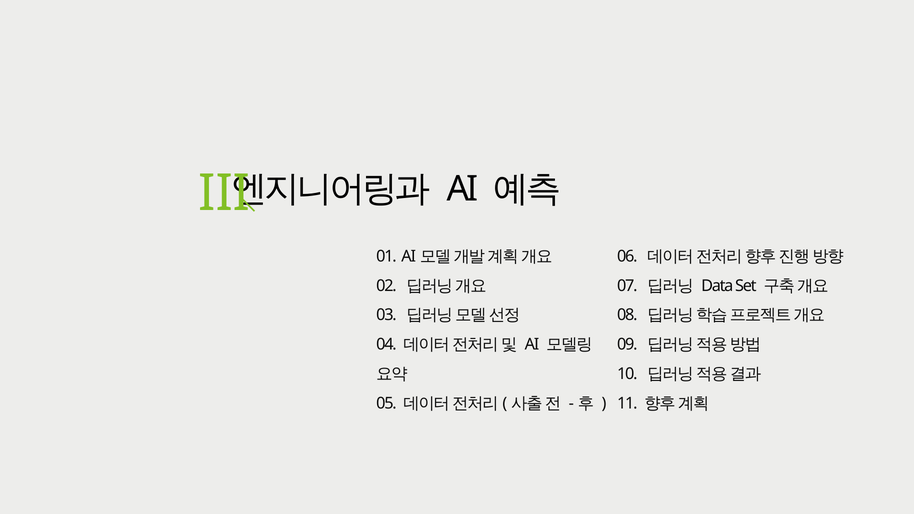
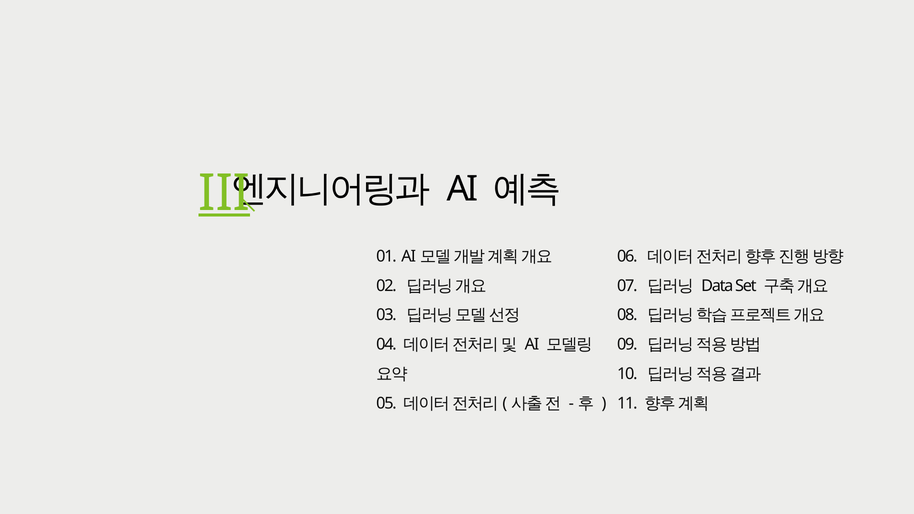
III underline: none -> present (224, 193)
